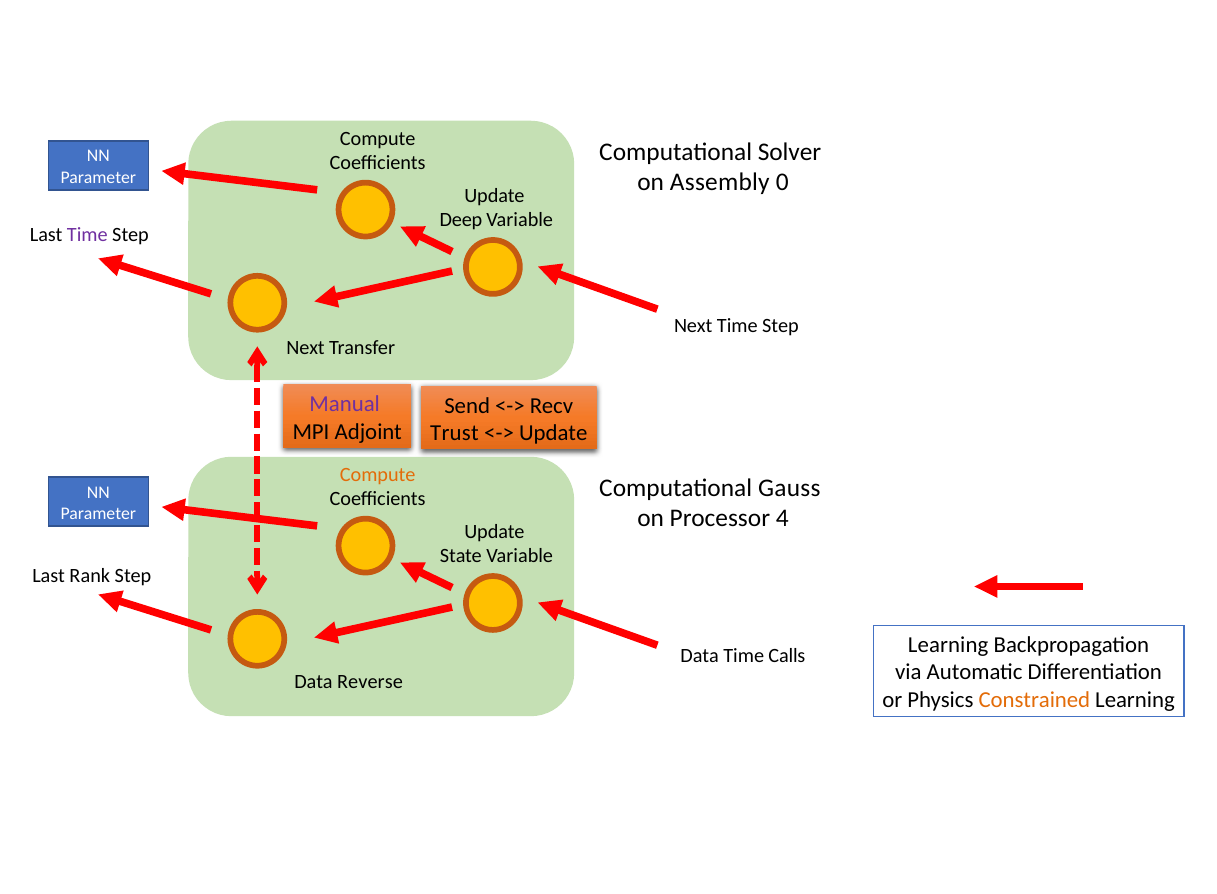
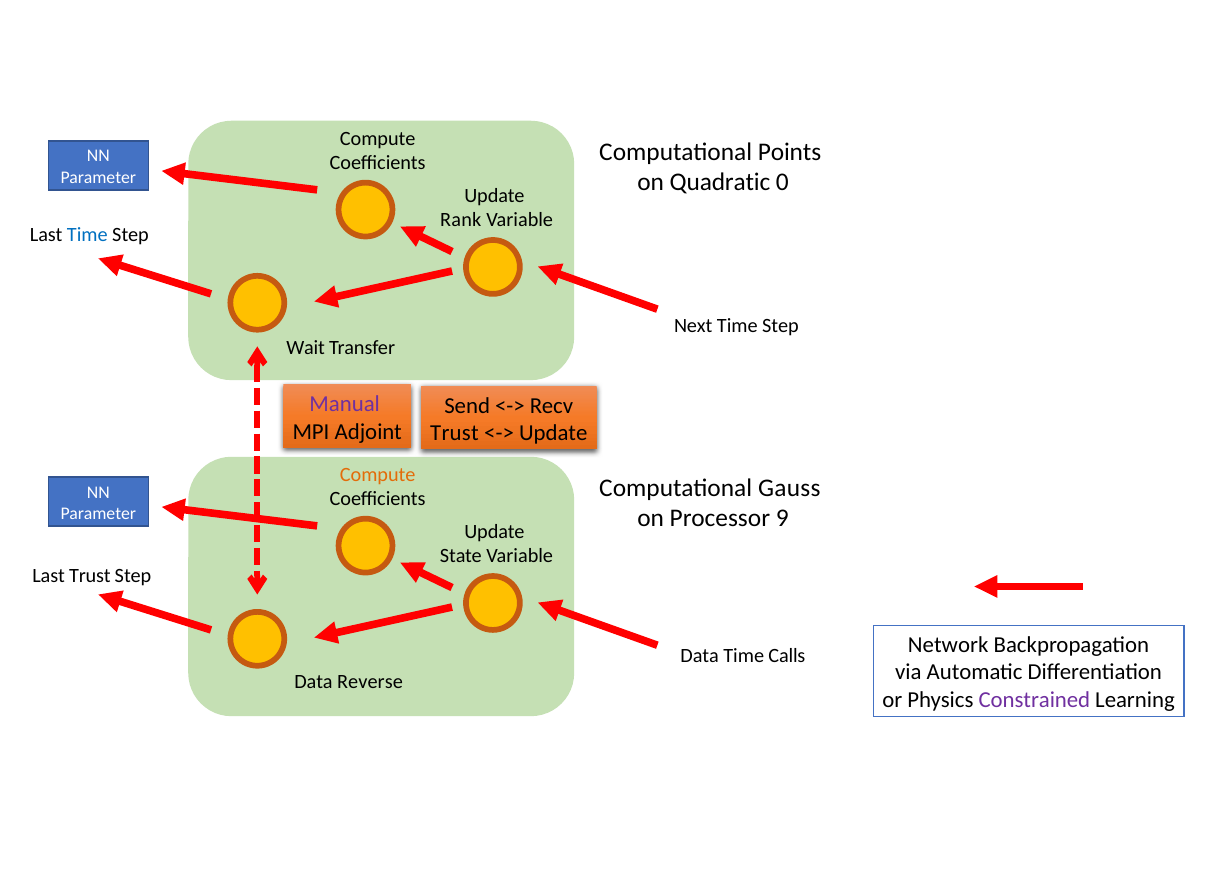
Solver: Solver -> Points (790, 152)
Assembly: Assembly -> Quadratic (720, 183)
Deep: Deep -> Rank (461, 220)
Time colour: purple -> blue (87, 235)
Next: Next -> Wait (306, 348)
4: 4 -> 9 (782, 519)
Last Rank: Rank -> Trust (90, 577)
Learning: Learning -> Network (948, 645)
Constrained colour: orange -> purple (1034, 700)
